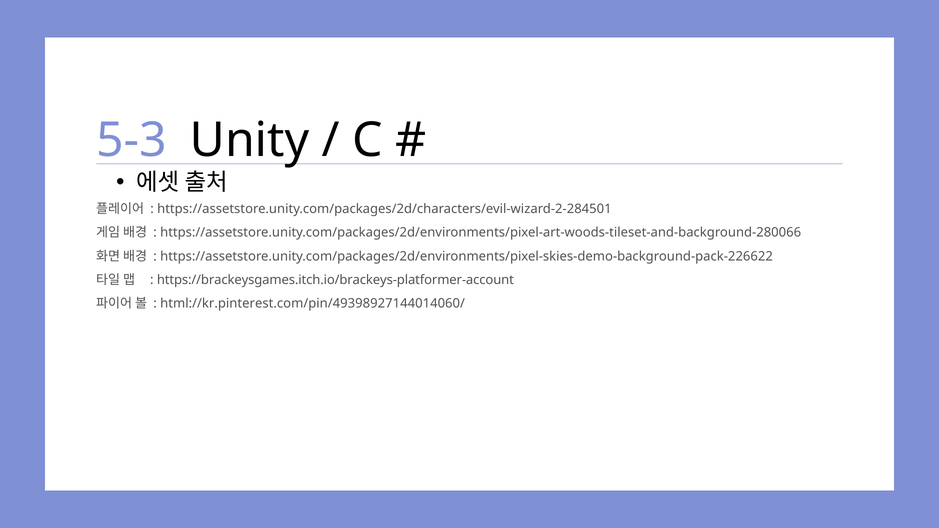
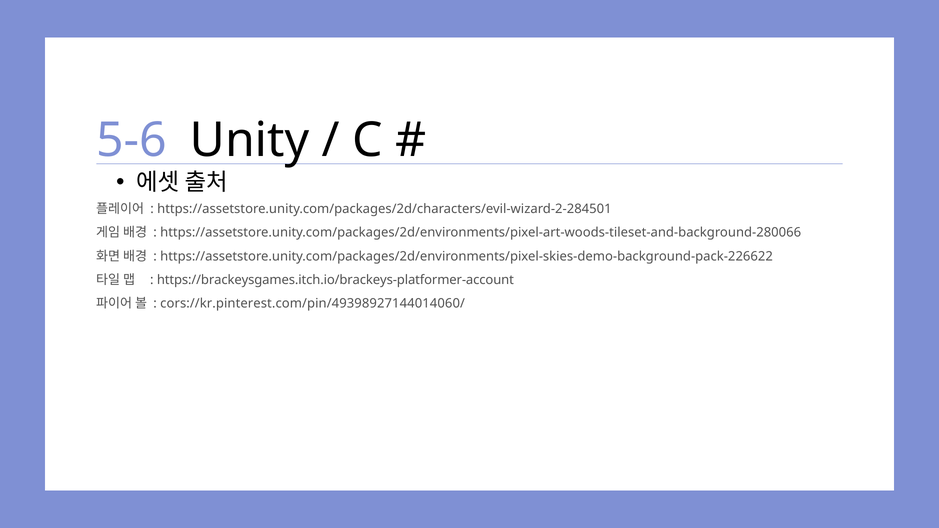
5-3: 5-3 -> 5-6 (132, 140)
html://kr.pinterest.com/pin/49398927144014060/: html://kr.pinterest.com/pin/49398927144014060/ -> cors://kr.pinterest.com/pin/49398927144014060/ (313, 304)
